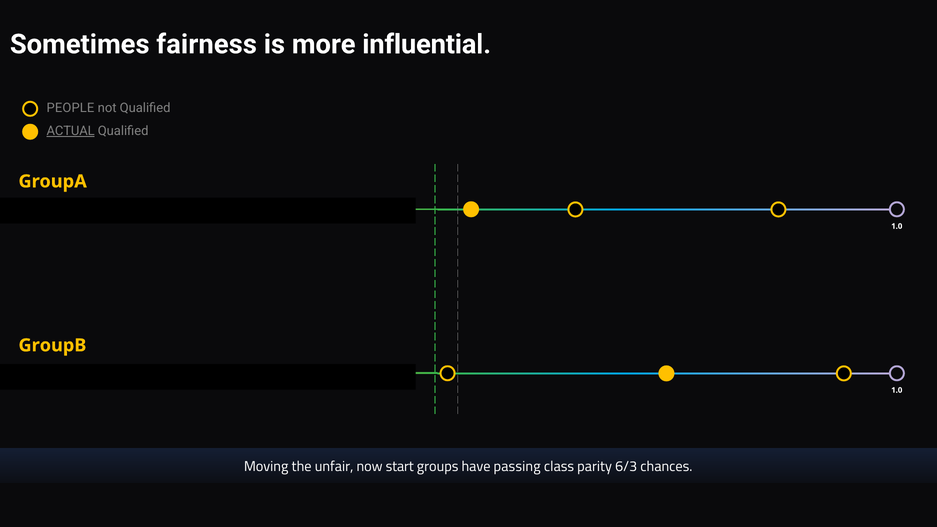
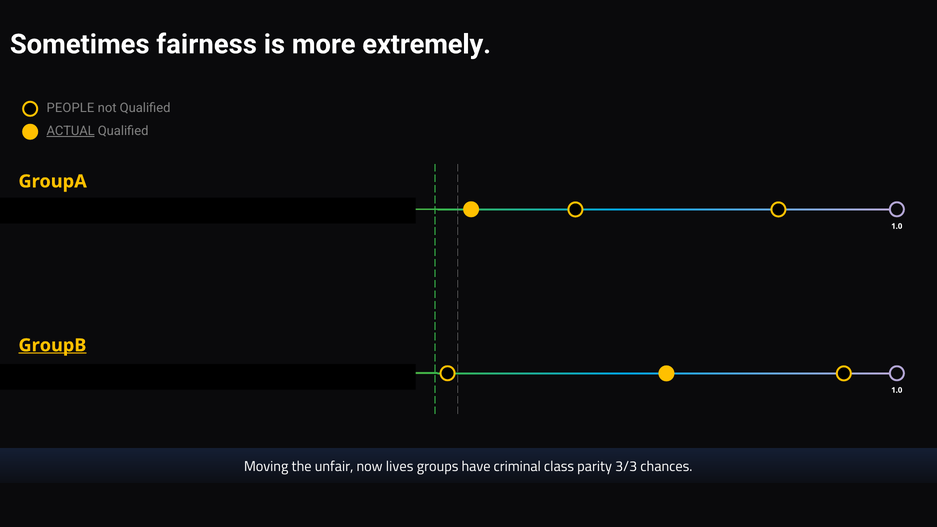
influential: influential -> extremely (427, 44)
GroupB underline: none -> present (52, 345)
start: start -> lives (400, 467)
passing: passing -> criminal (517, 467)
6/3: 6/3 -> 3/3 (626, 467)
